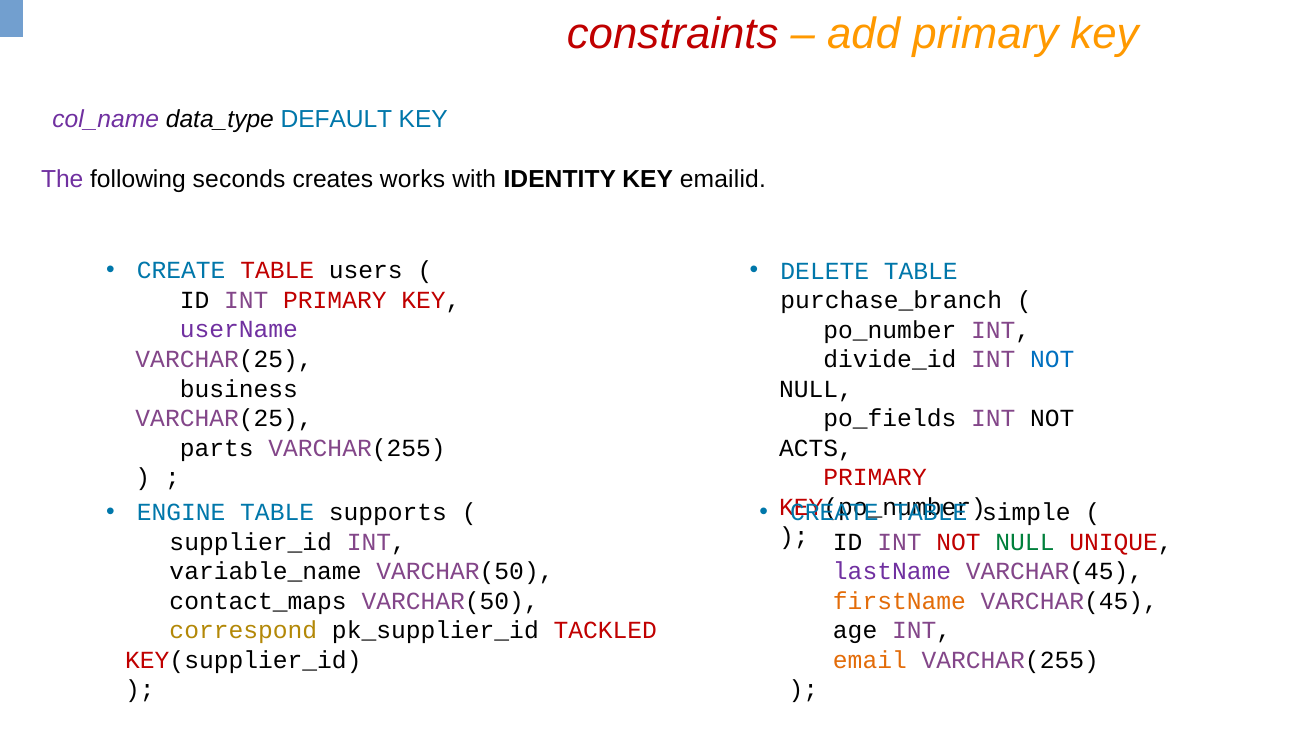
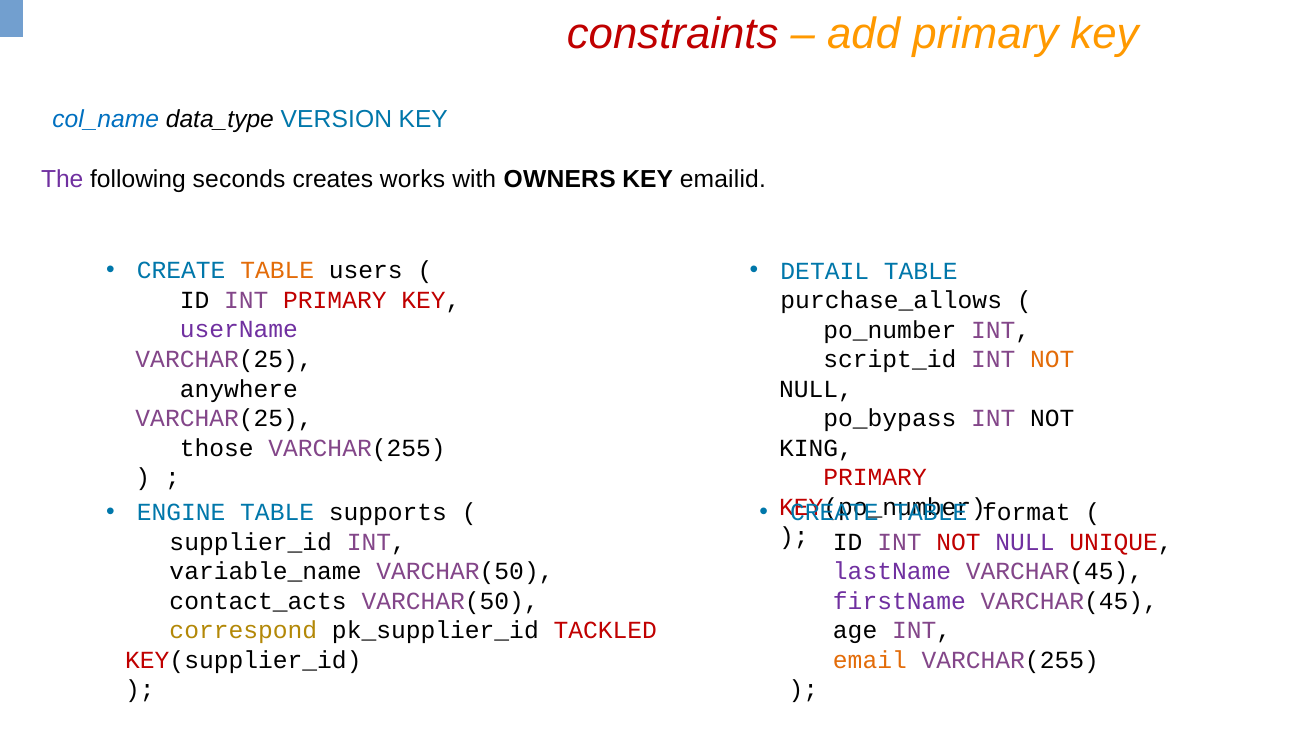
col_name colour: purple -> blue (106, 119)
DEFAULT: DEFAULT -> VERSION (336, 119)
IDENTITY: IDENTITY -> OWNERS (560, 180)
TABLE colour: red -> orange (277, 271)
DELETE: DELETE -> DETAIL (825, 271)
purchase_branch: purchase_branch -> purchase_allows (891, 301)
divide_id: divide_id -> script_id (890, 360)
NOT colour: blue -> orange (1052, 360)
business: business -> anywhere (239, 389)
po_fields: po_fields -> po_bypass (890, 419)
parts: parts -> those (217, 448)
ACTS: ACTS -> KING (816, 448)
simple: simple -> format (1026, 513)
NULL colour: green -> purple (1025, 543)
contact_maps: contact_maps -> contact_acts (258, 602)
firstName colour: orange -> purple (899, 602)
